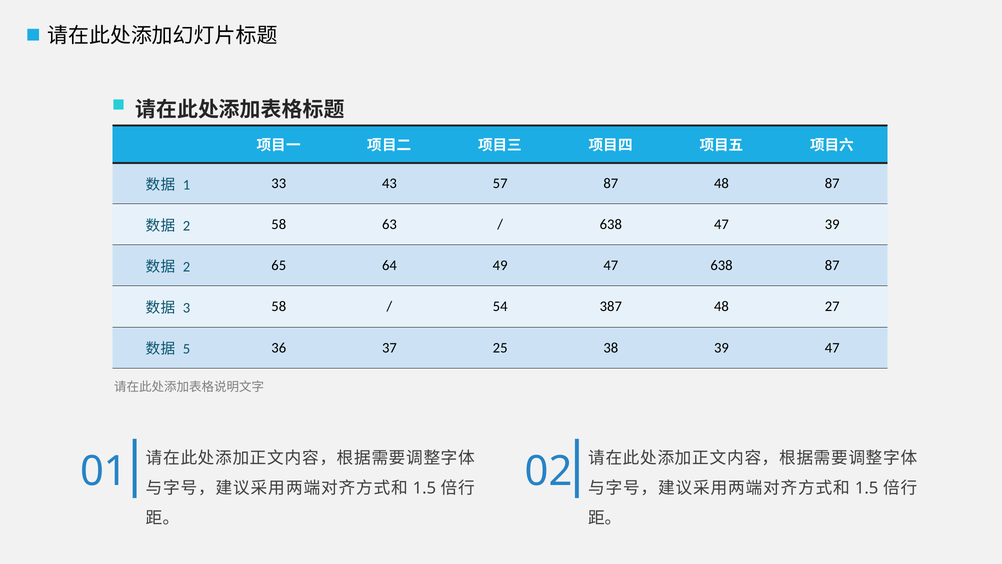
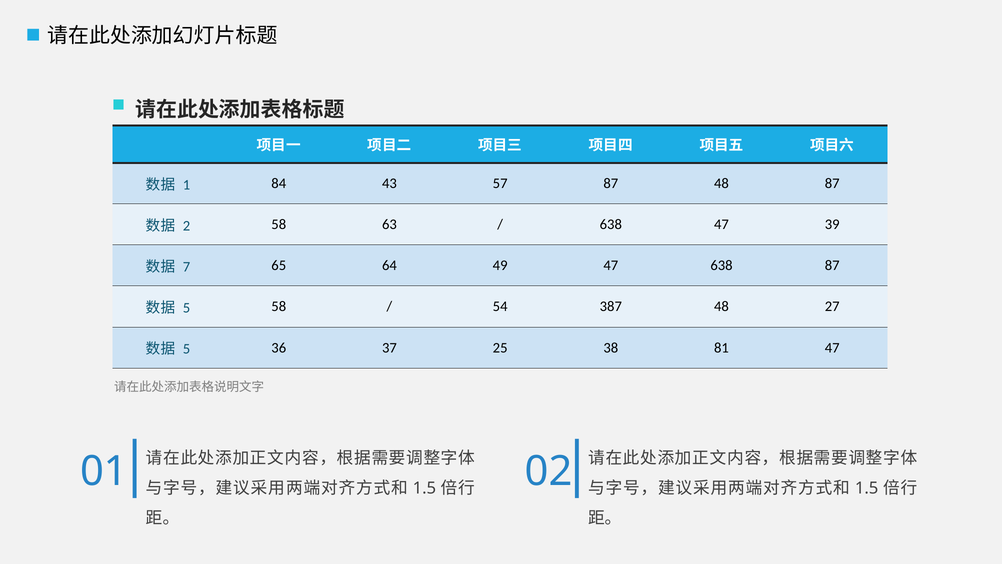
33: 33 -> 84 (279, 183)
2: 2 -> 7 (186, 267)
3: 3 -> 5 (186, 308)
38 39: 39 -> 81 (721, 347)
